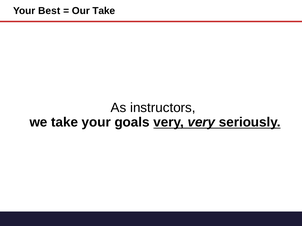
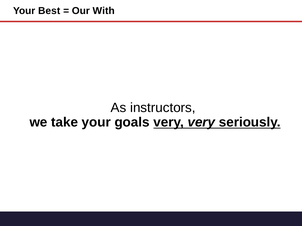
Our Take: Take -> With (104, 11)
